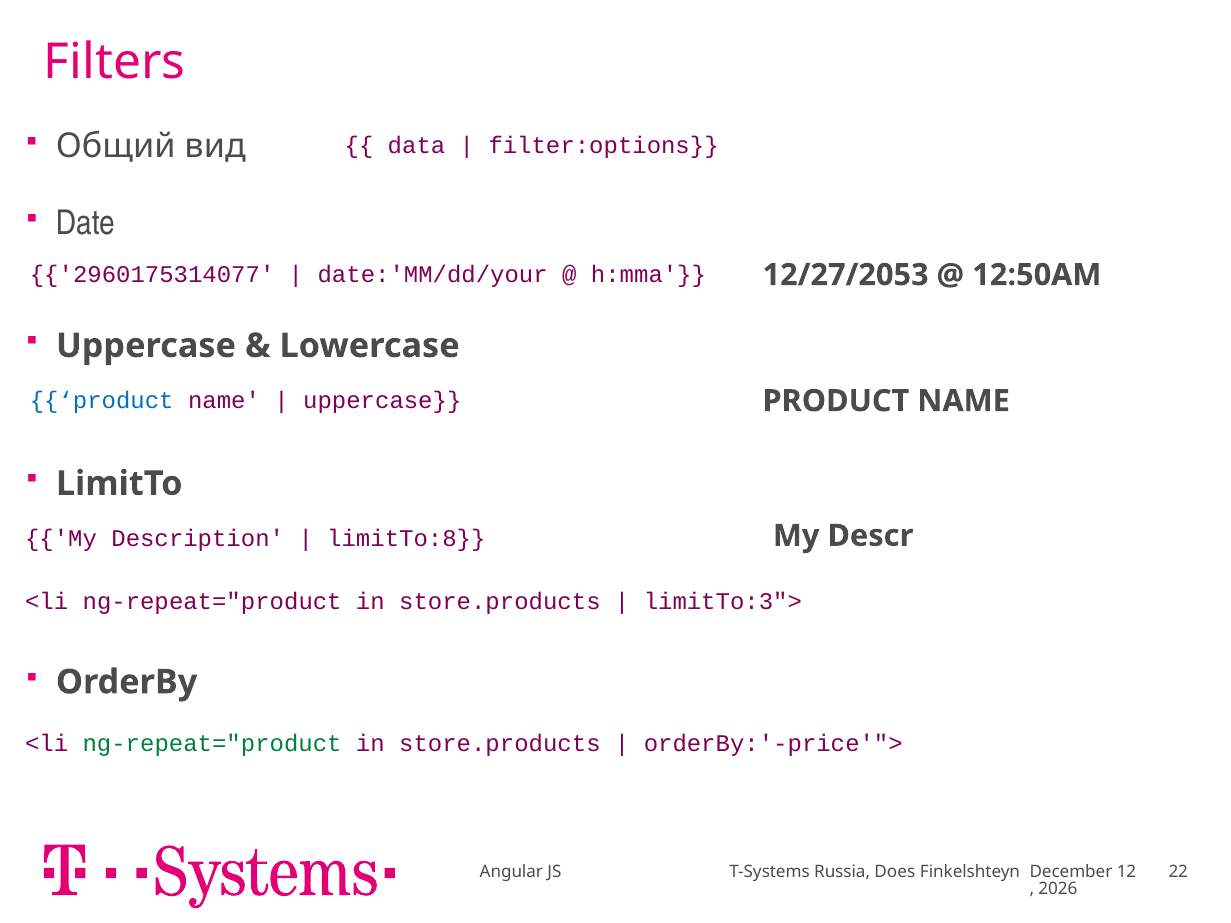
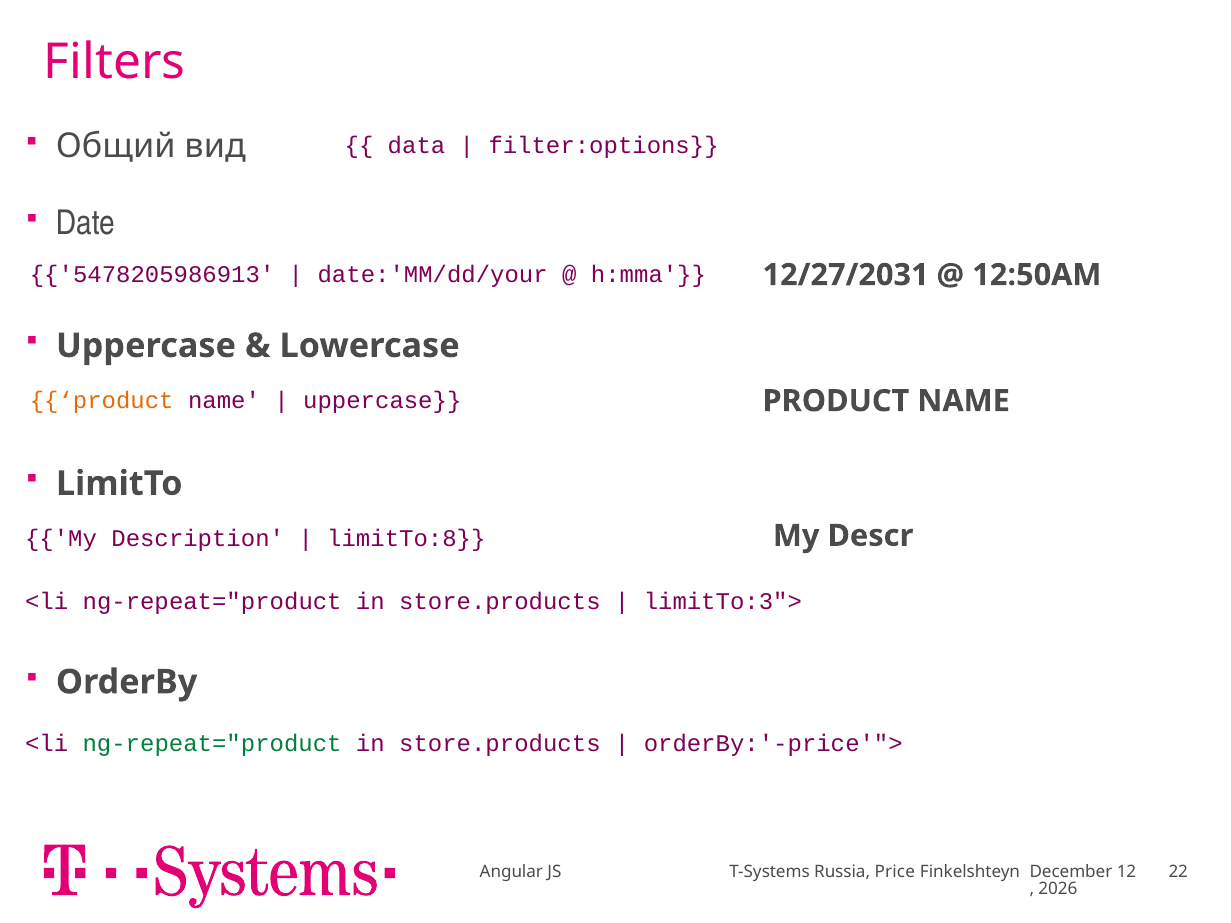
2960175314077: 2960175314077 -> 5478205986913 (152, 275)
12/27/2053: 12/27/2053 -> 12/27/2031 (846, 275)
product colour: blue -> orange (102, 401)
Does: Does -> Price (895, 872)
